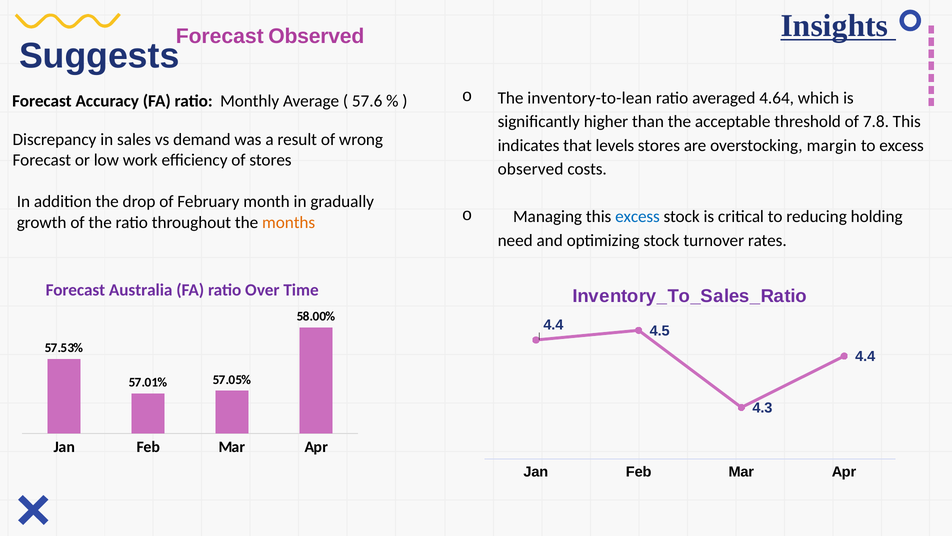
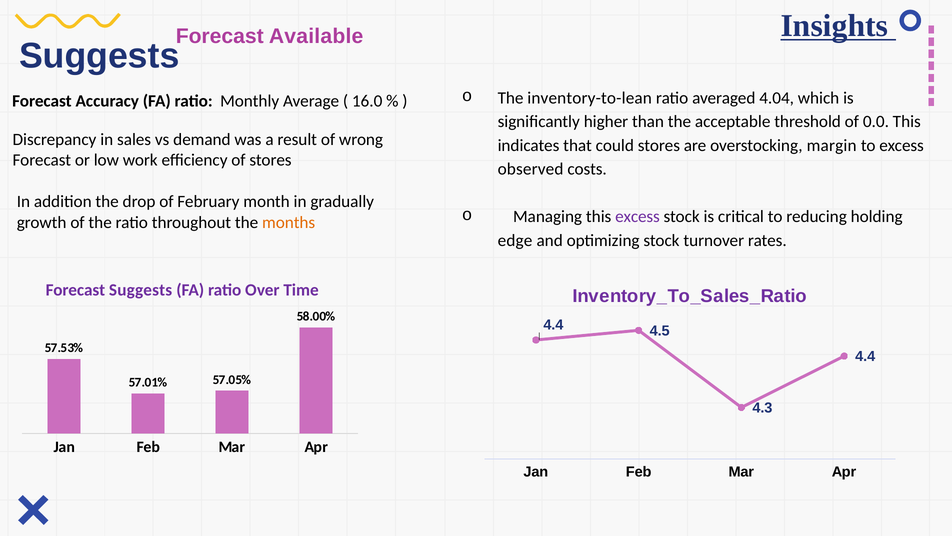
Forecast Observed: Observed -> Available (316, 36)
4.64: 4.64 -> 4.04 (777, 98)
57.6: 57.6 -> 16.0 (367, 101)
7.8: 7.8 -> 0.0 (876, 122)
levels: levels -> could (615, 145)
excess colour: blue -> purple (637, 217)
need: need -> edge (515, 240)
Forecast Australia: Australia -> Suggests (141, 290)
